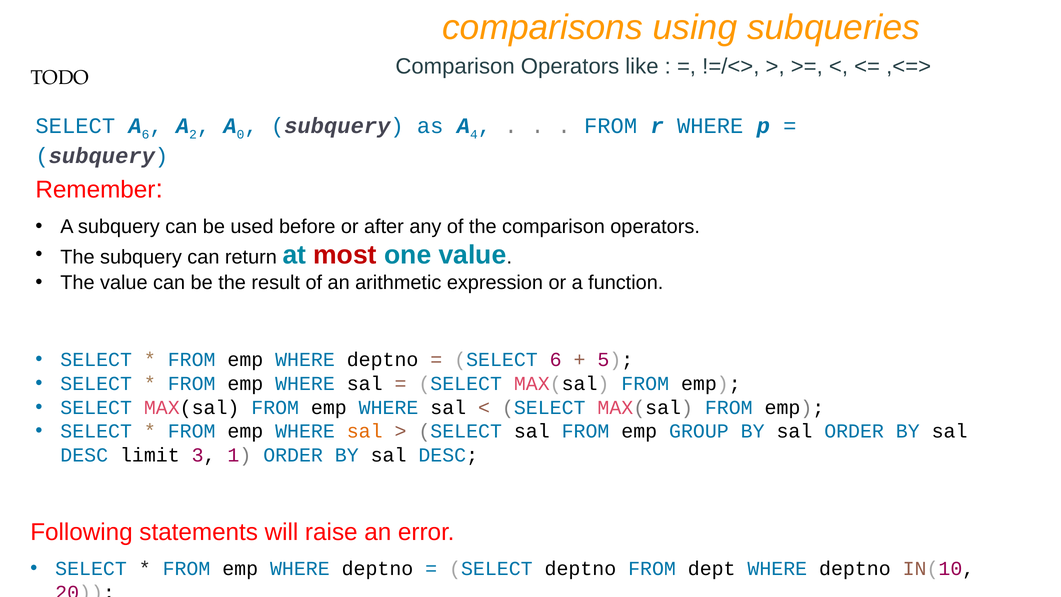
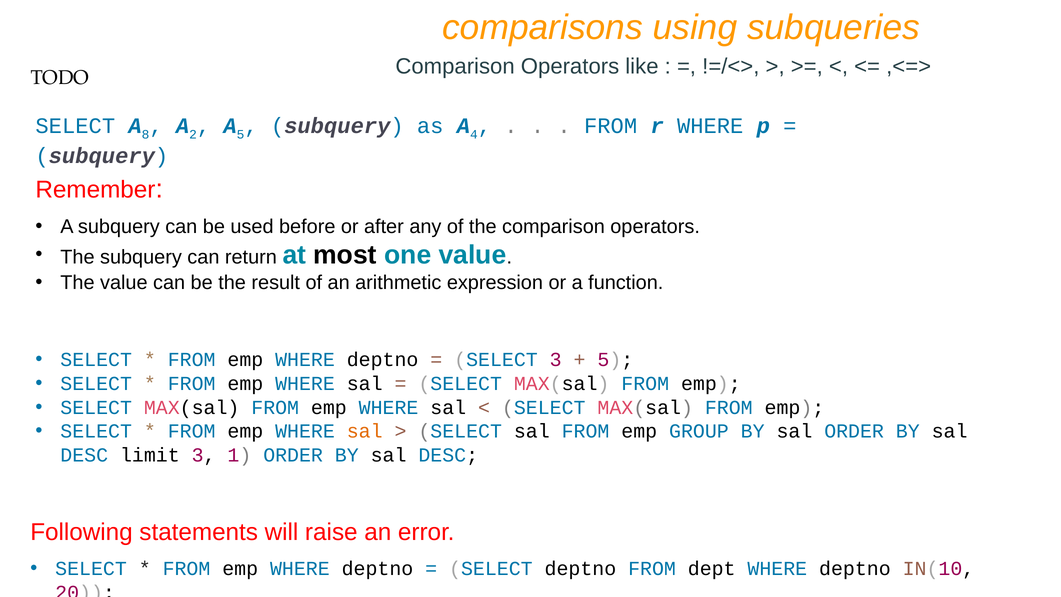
A 6: 6 -> 8 (146, 134)
A 0: 0 -> 5 (241, 134)
most colour: red -> black (345, 255)
SELECT 6: 6 -> 3 (556, 360)
